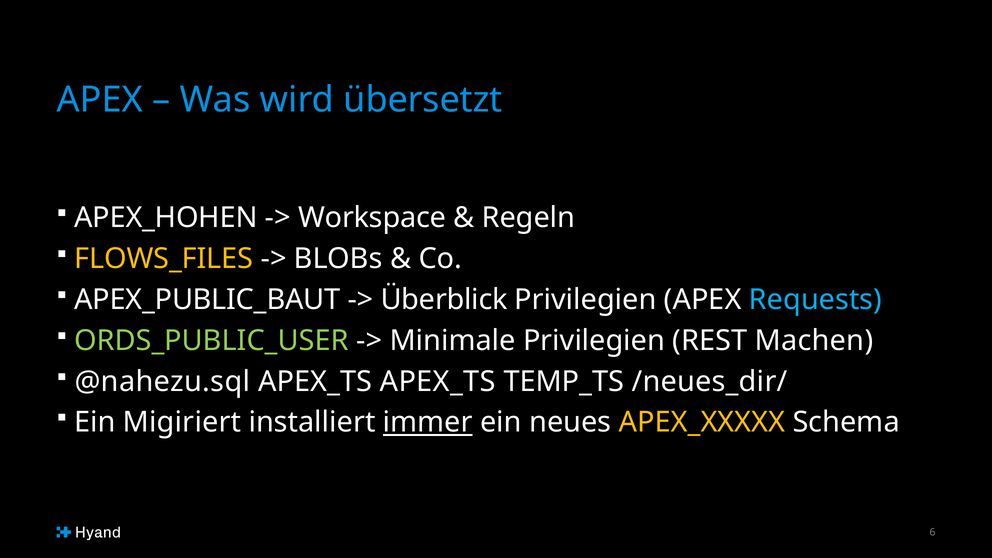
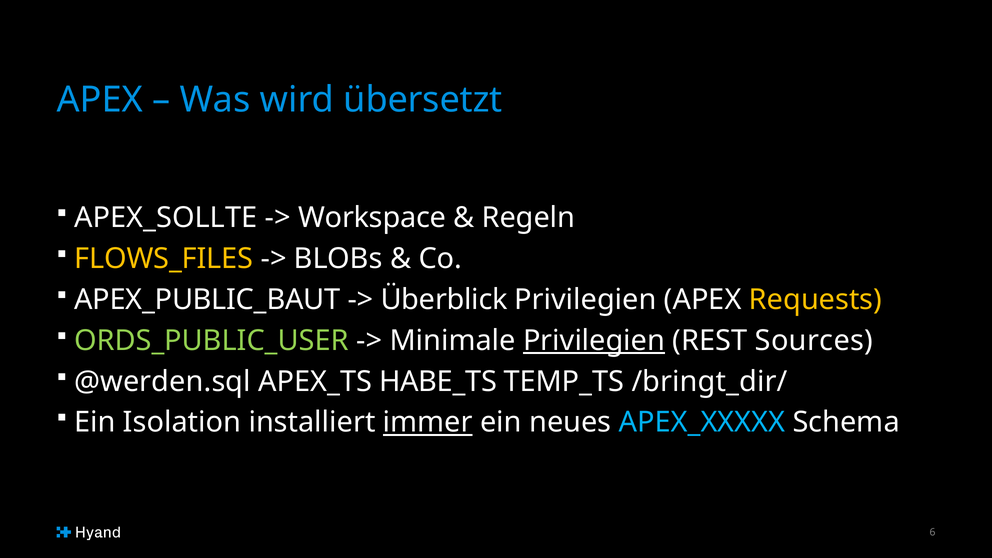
APEX_HOHEN: APEX_HOHEN -> APEX_SOLLTE (166, 218)
Requests colour: light blue -> yellow (815, 300)
Privilegien underline: none -> present (594, 341)
Machen: Machen -> Sources (814, 341)
@nahezu.sql: @nahezu.sql -> @werden.sql (162, 381)
APEX_TS APEX_TS: APEX_TS -> HABE_TS (438, 381)
/neues_dir/: /neues_dir/ -> /bringt_dir/ (710, 381)
Migiriert: Migiriert -> Isolation (182, 422)
APEX_XXXXX colour: yellow -> light blue (702, 422)
